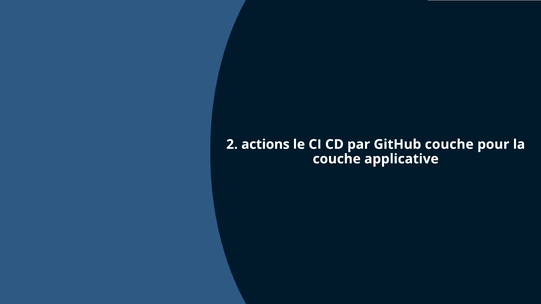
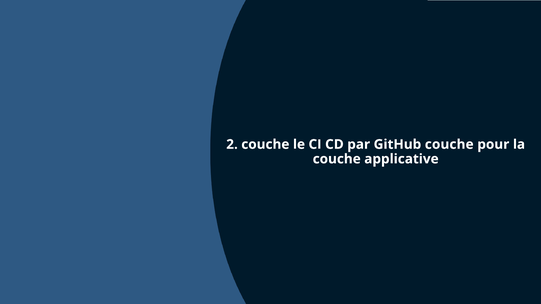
2 actions: actions -> couche (265, 145)
